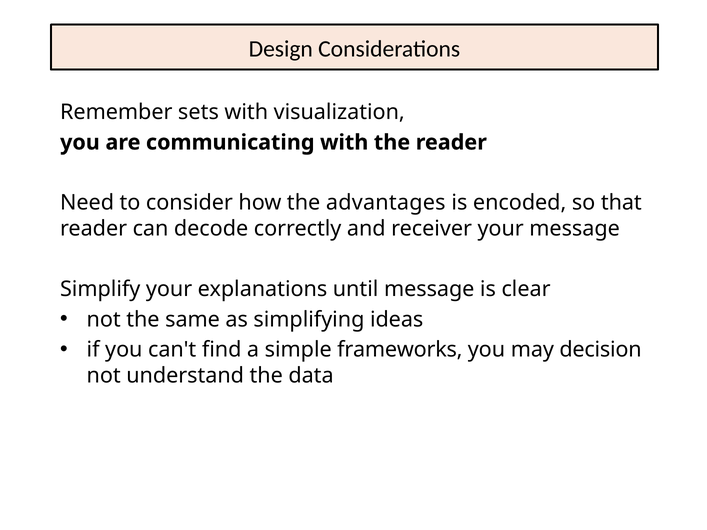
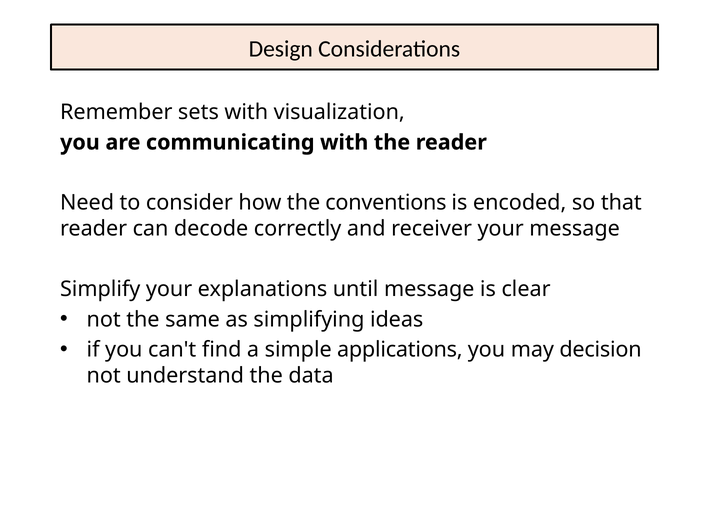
advantages: advantages -> conventions (386, 203)
frameworks: frameworks -> applications (400, 350)
